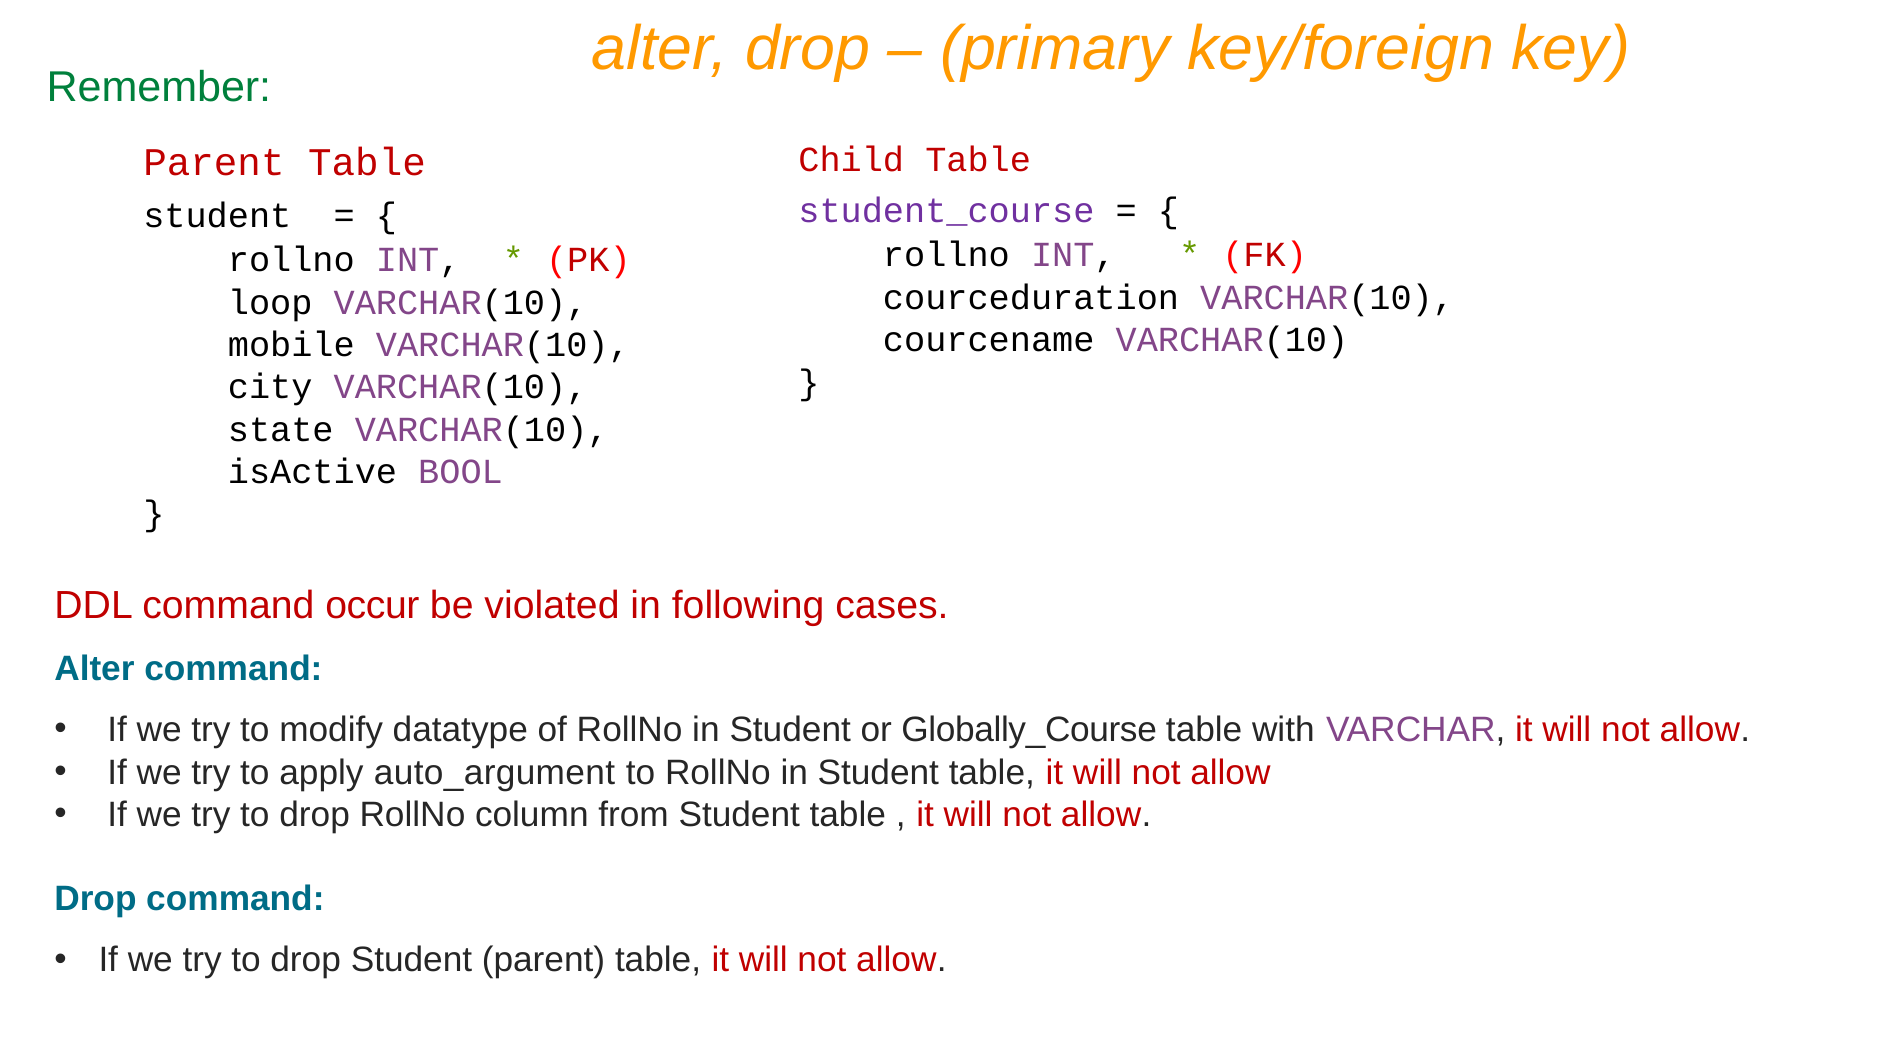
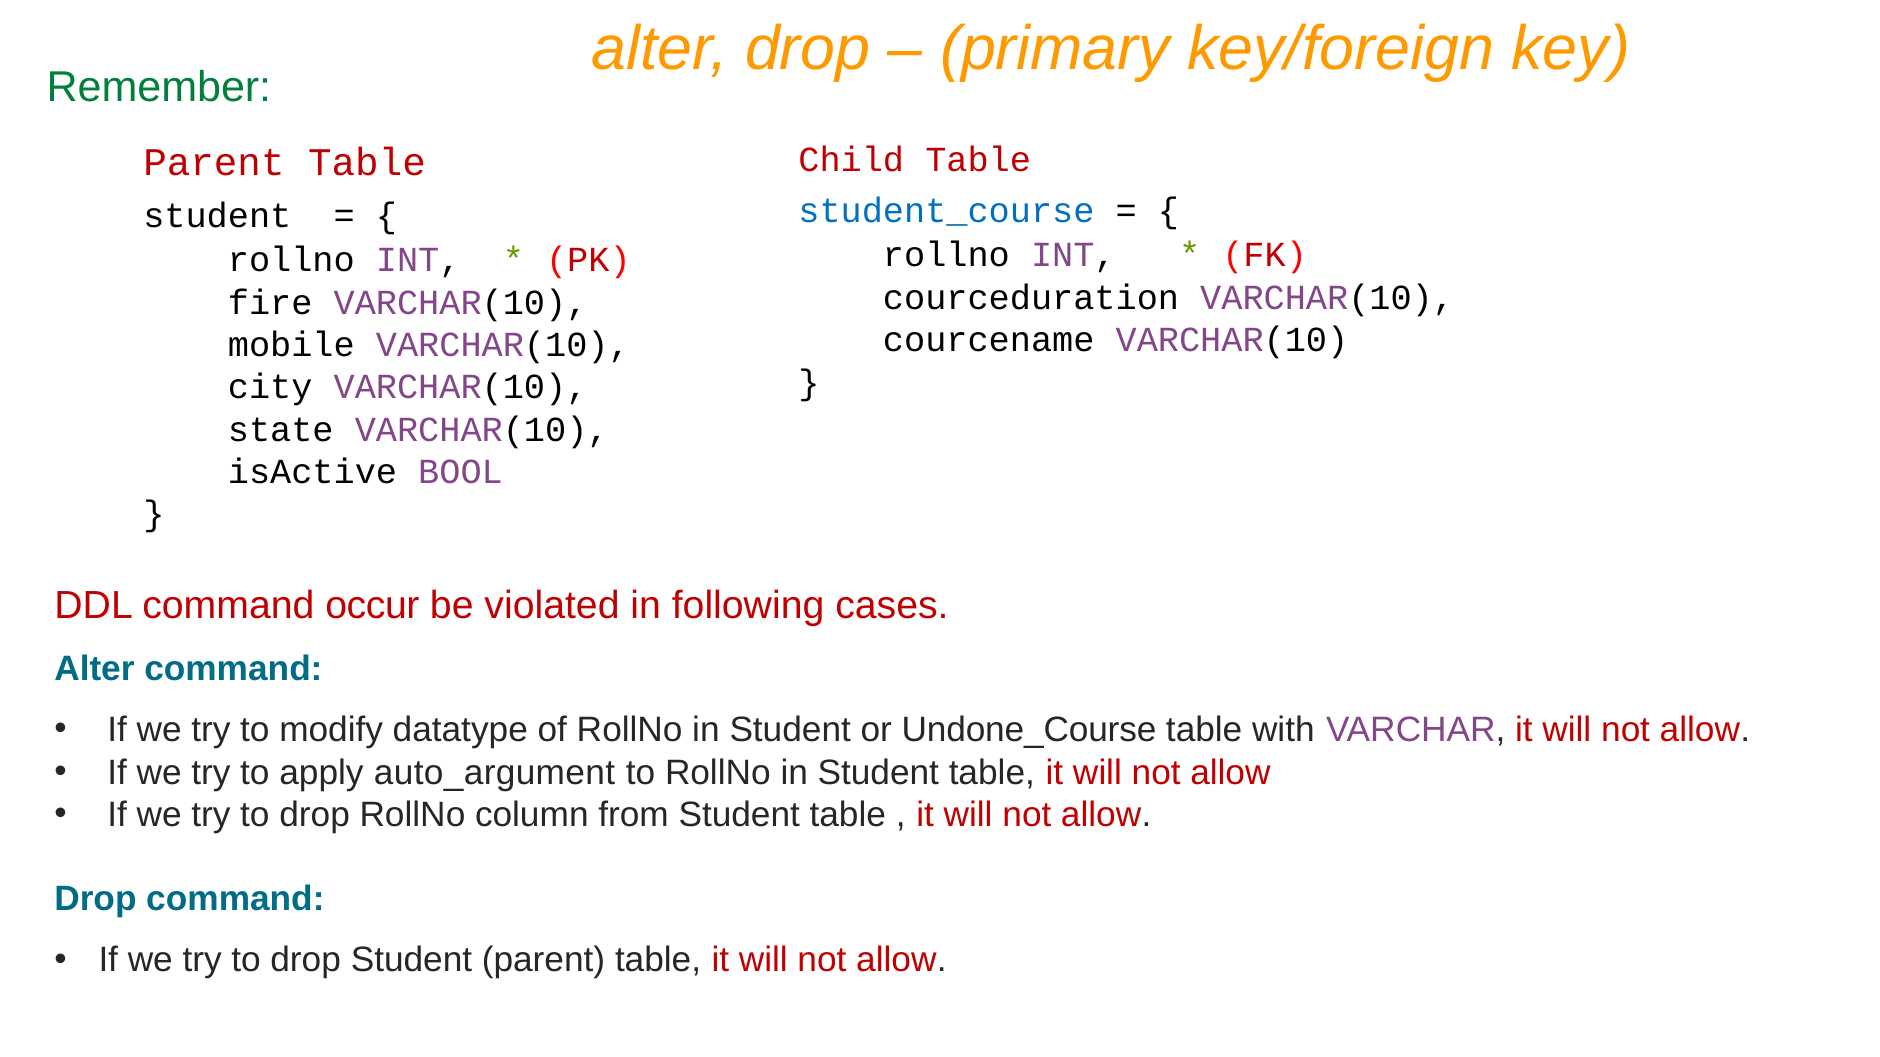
student_course colour: purple -> blue (946, 211)
loop: loop -> fire (270, 303)
Globally_Course: Globally_Course -> Undone_Course (1029, 731)
